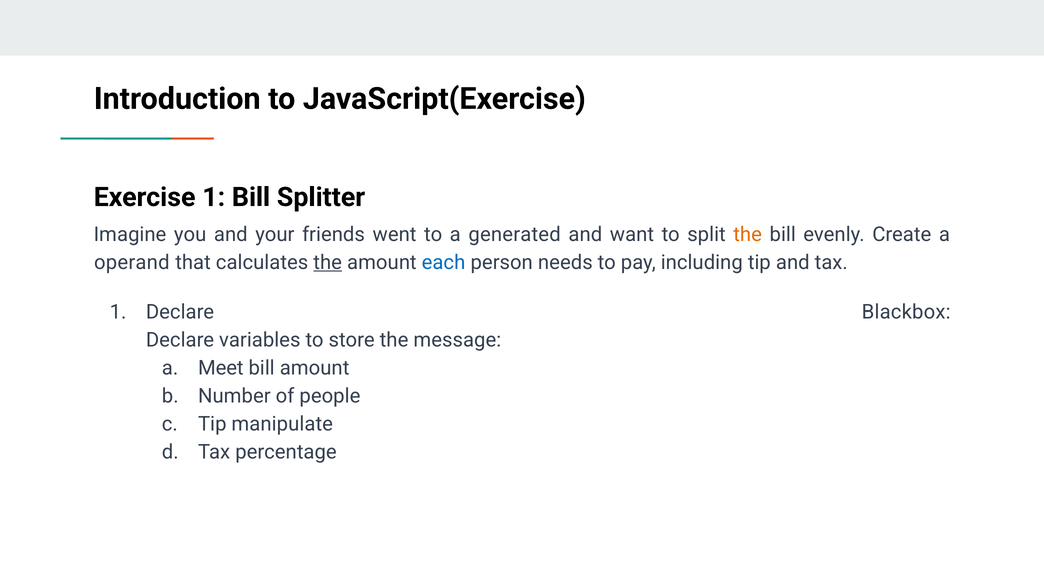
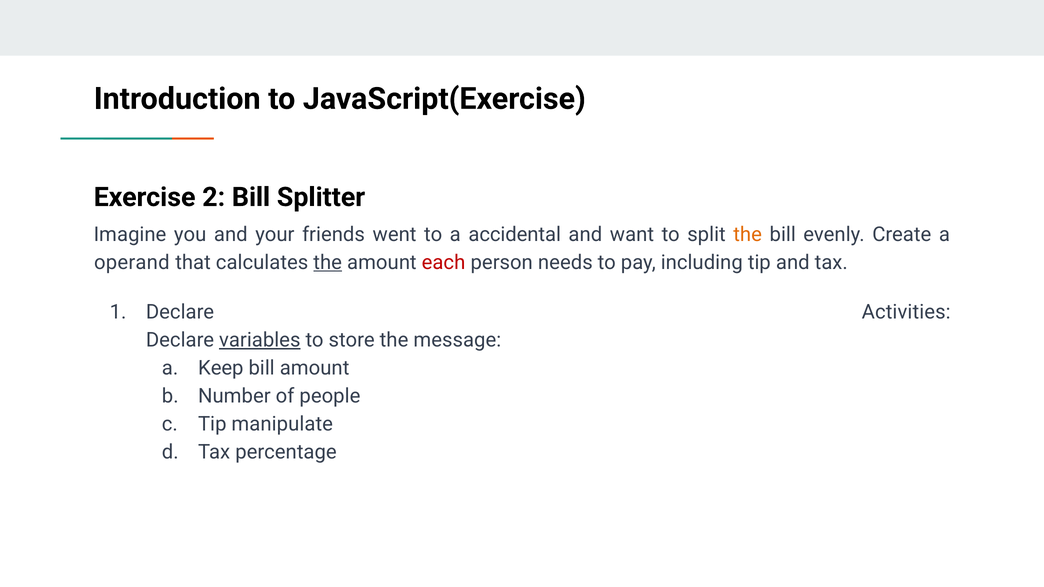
Exercise 1: 1 -> 2 (214, 197)
generated: generated -> accidental (515, 235)
each colour: blue -> red (443, 263)
Blackbox: Blackbox -> Activities (906, 312)
variables underline: none -> present (260, 340)
Meet: Meet -> Keep (221, 368)
